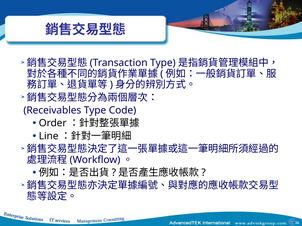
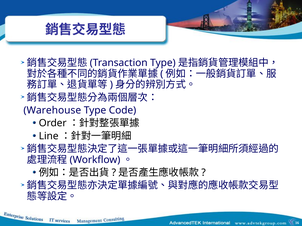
Receivables: Receivables -> Warehouse (52, 111)
